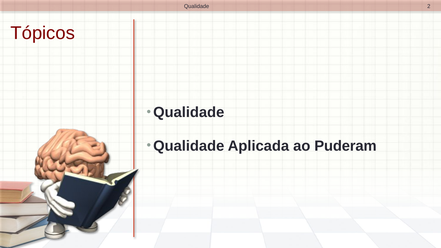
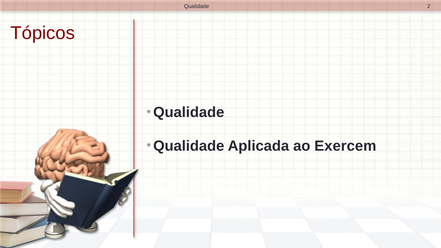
Puderam: Puderam -> Exercem (345, 146)
